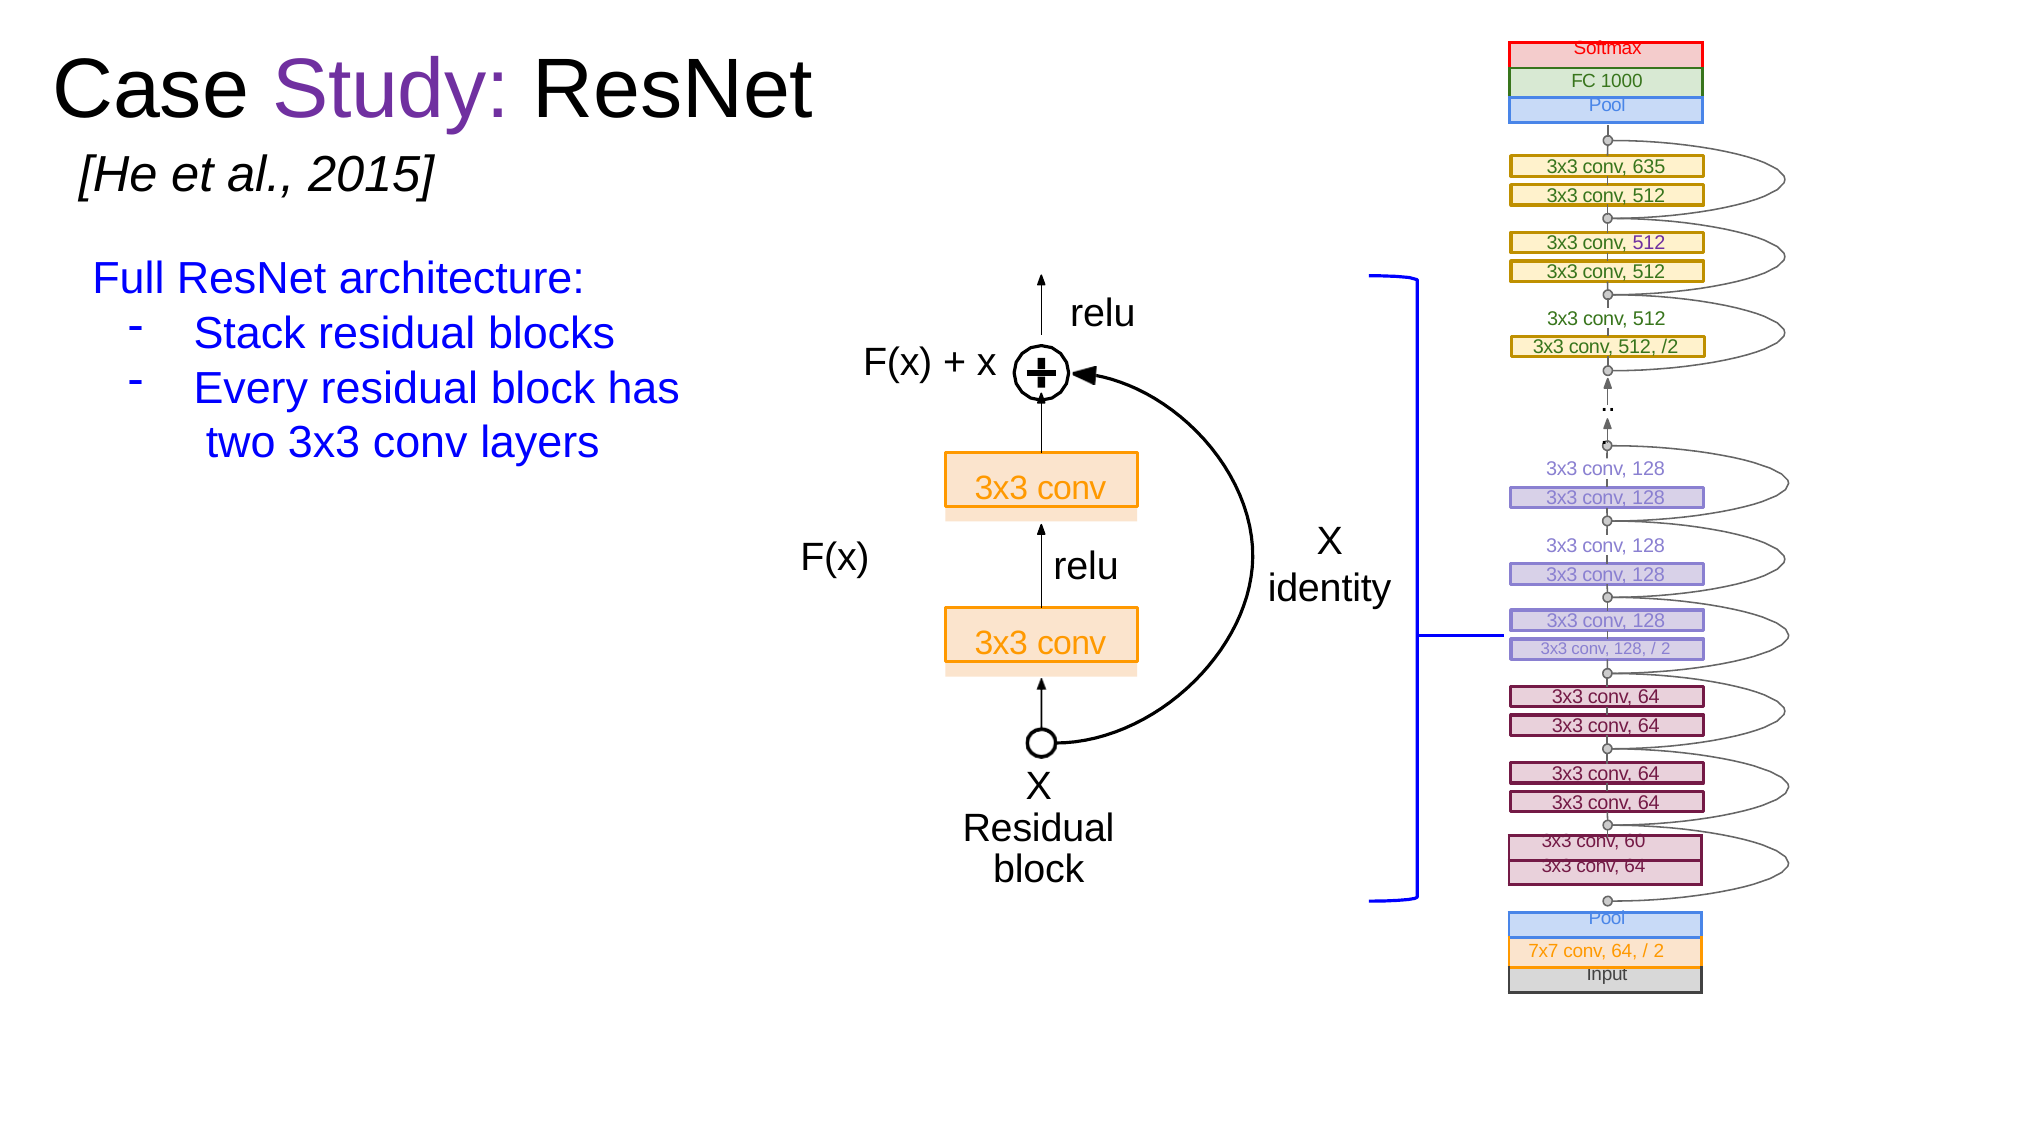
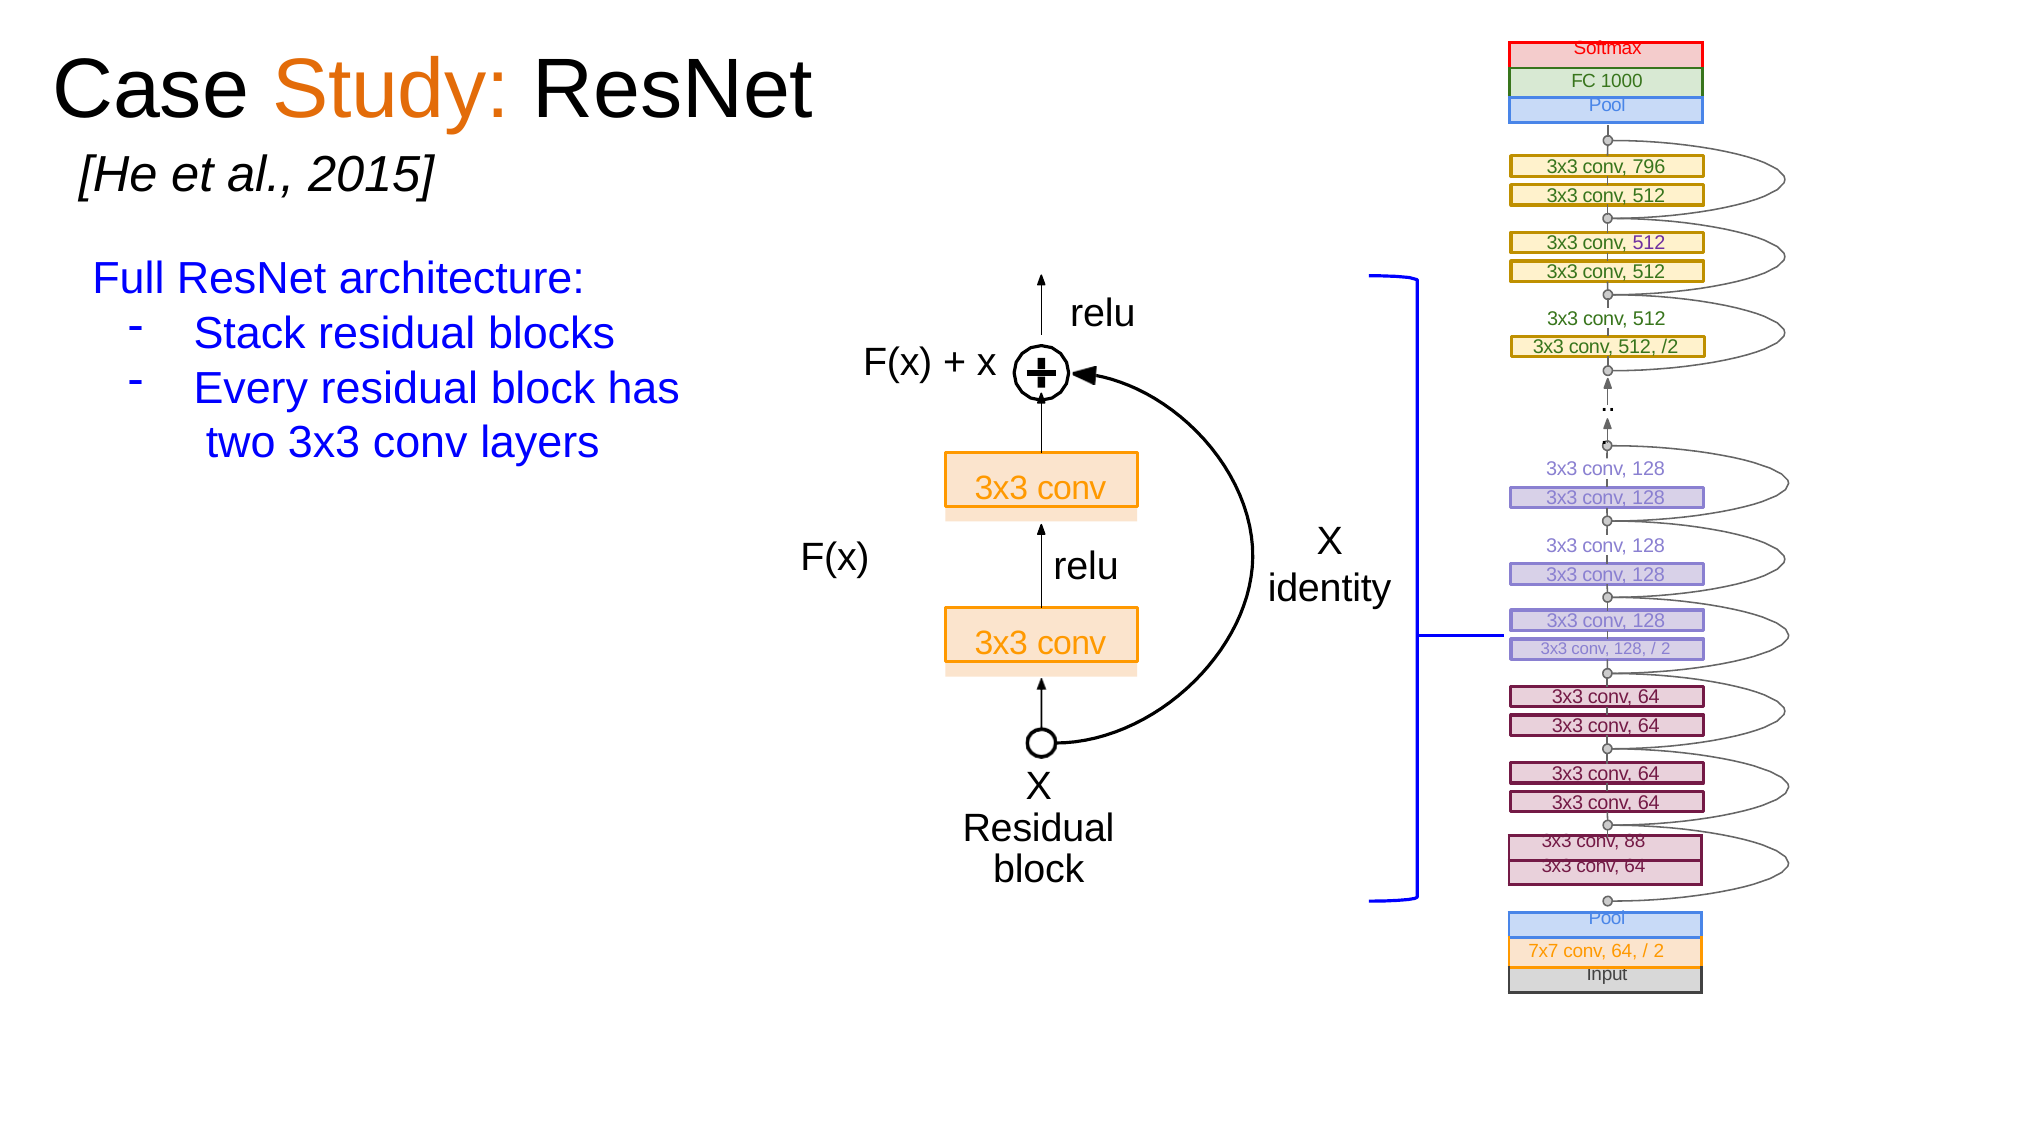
Study colour: purple -> orange (391, 90)
635: 635 -> 796 (1649, 167)
60: 60 -> 88 (1635, 842)
